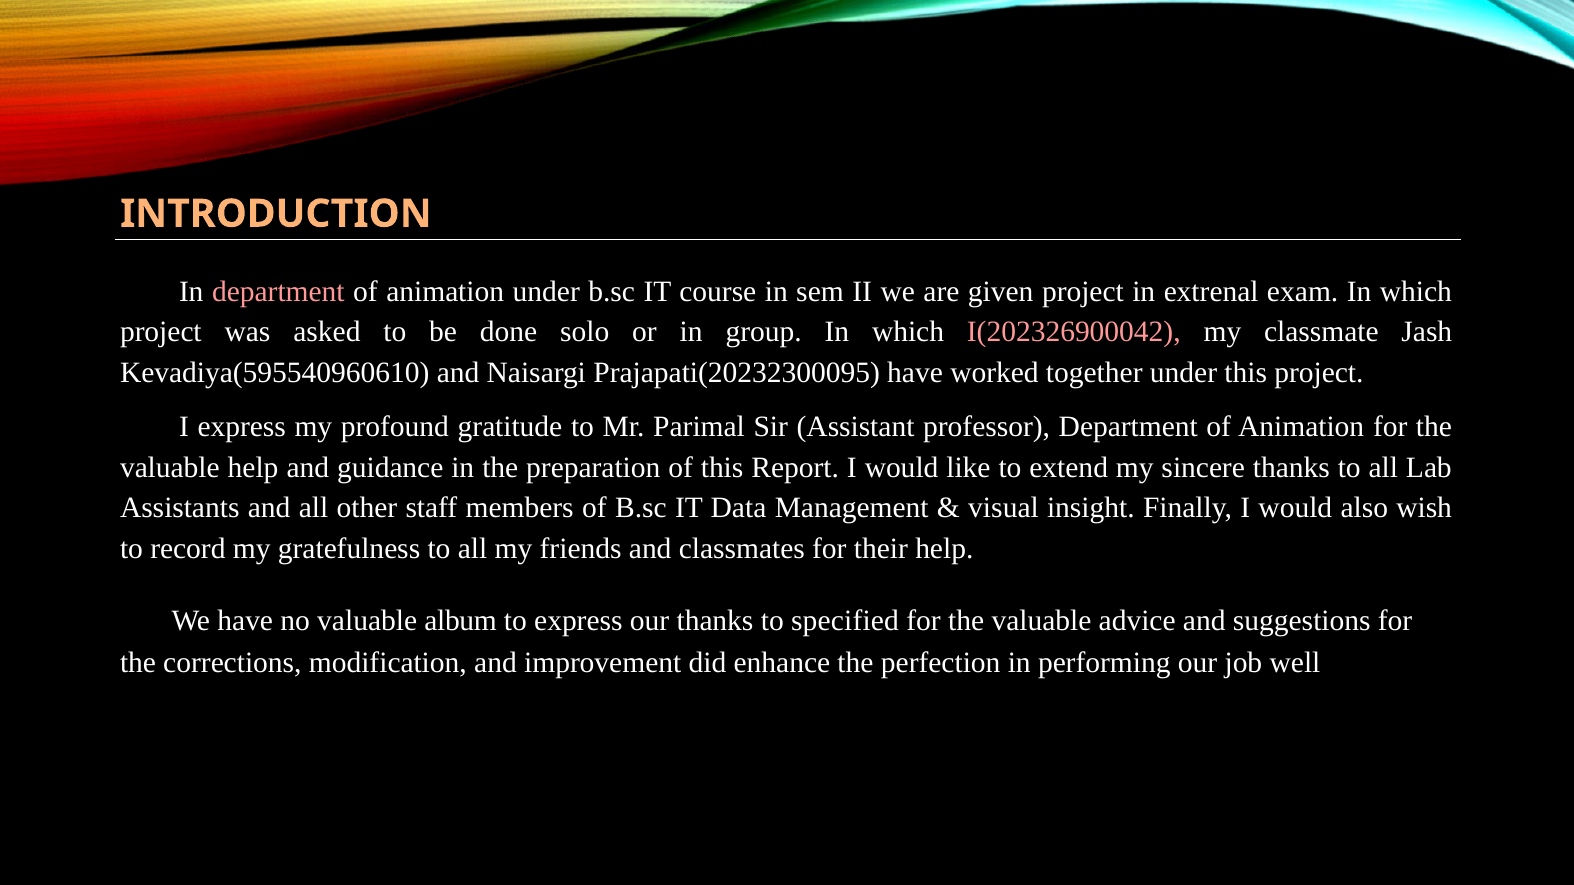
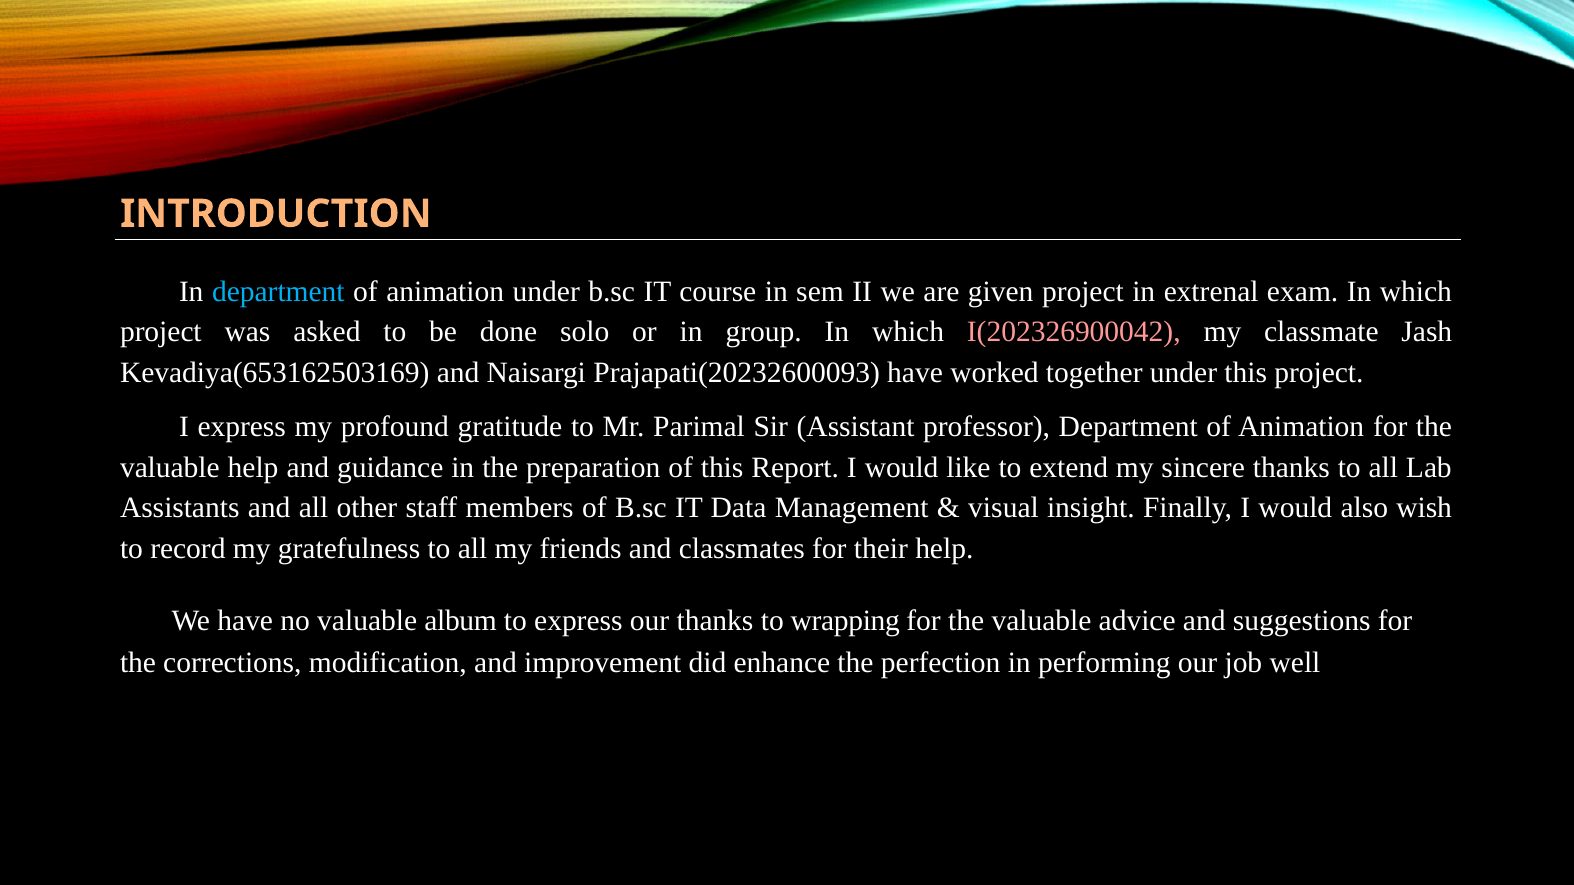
department colour: pink -> light blue (278, 292)
Kevadiya(595540960610: Kevadiya(595540960610 -> Kevadiya(653162503169 (275, 373)
Prajapati(20232300095: Prajapati(20232300095 -> Prajapati(20232600093 (737, 373)
specified: specified -> wrapping (845, 621)
